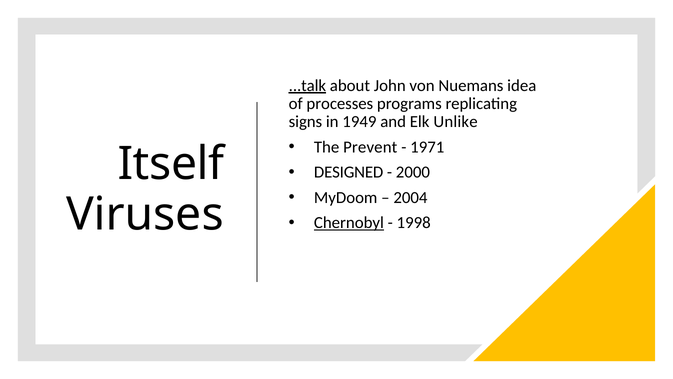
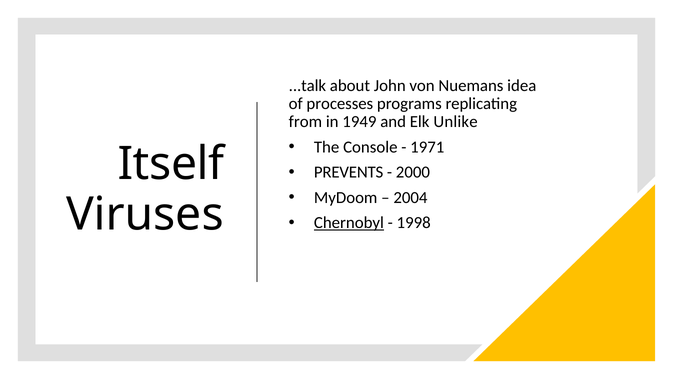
...talk underline: present -> none (307, 85)
signs: signs -> from (305, 122)
Prevent: Prevent -> Console (370, 147)
DESIGNED: DESIGNED -> PREVENTS (349, 172)
